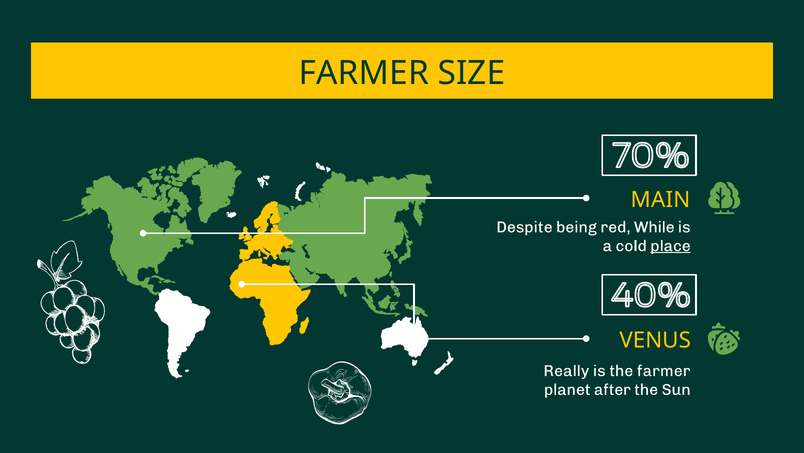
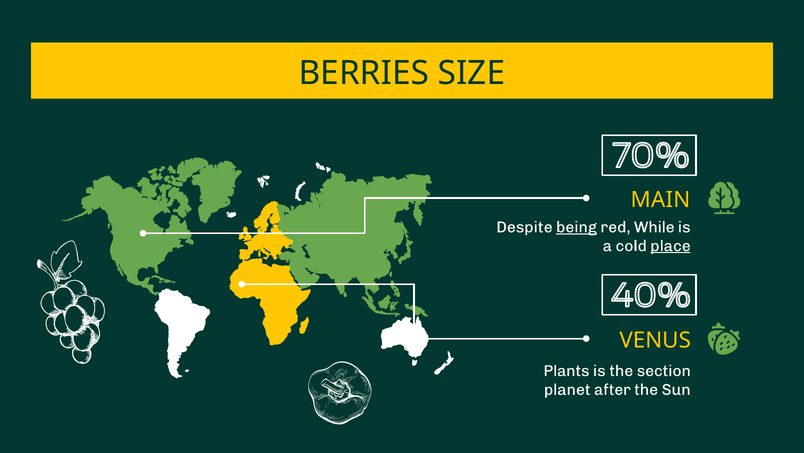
FARMER: FARMER -> BERRIES (364, 73)
being underline: none -> present (577, 227)
Really: Really -> Plants (566, 370)
the farmer: farmer -> section (664, 370)
